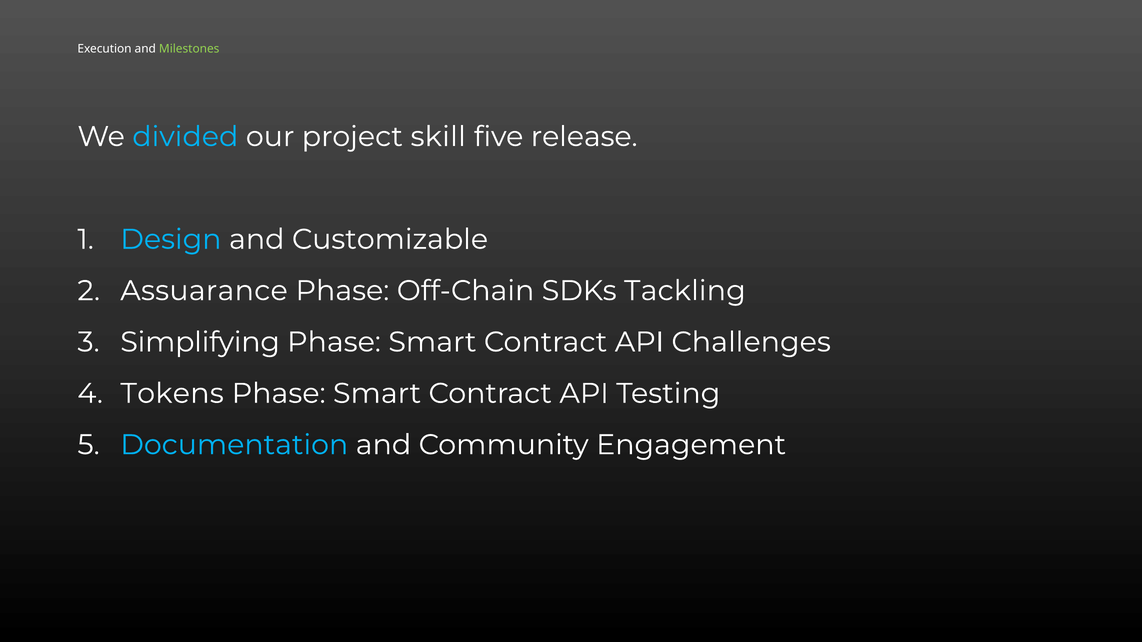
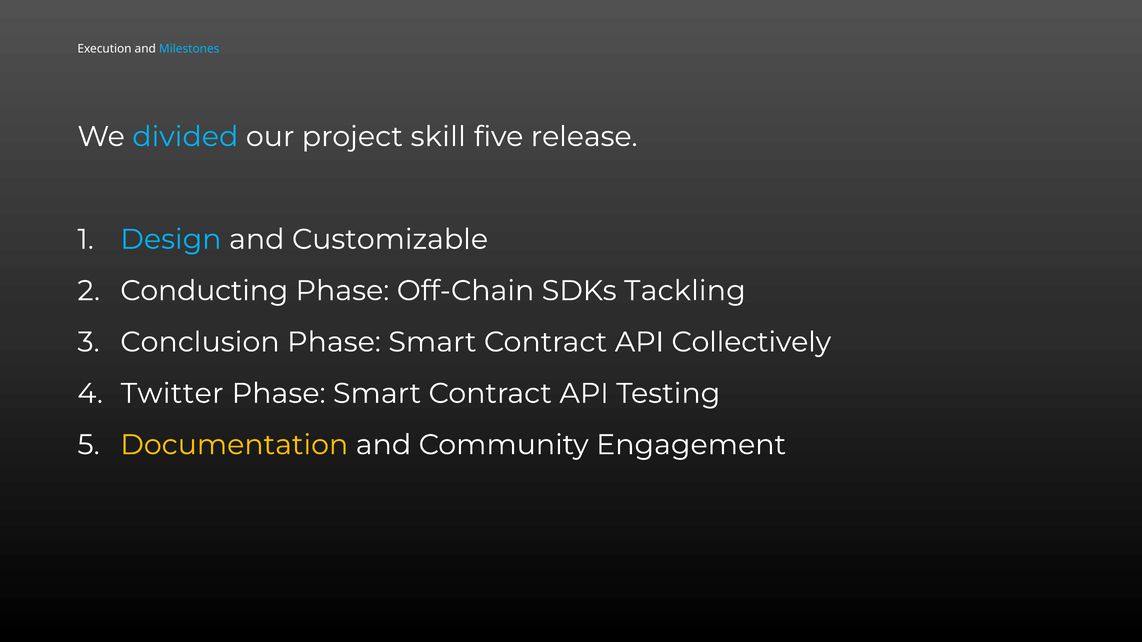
Milestones colour: light green -> light blue (189, 49)
Assuarance: Assuarance -> Conducting (204, 291)
Simplifying: Simplifying -> Conclusion (200, 342)
Challenges: Challenges -> Collectively (751, 342)
Tokens: Tokens -> Twitter (172, 394)
Documentation colour: light blue -> yellow (234, 445)
